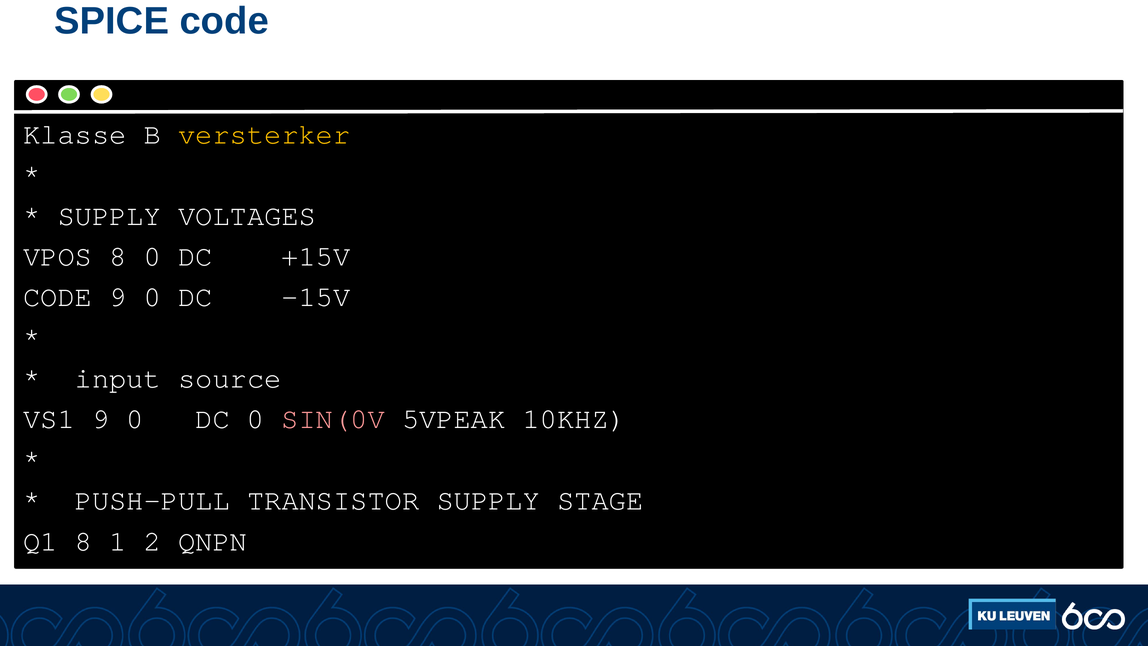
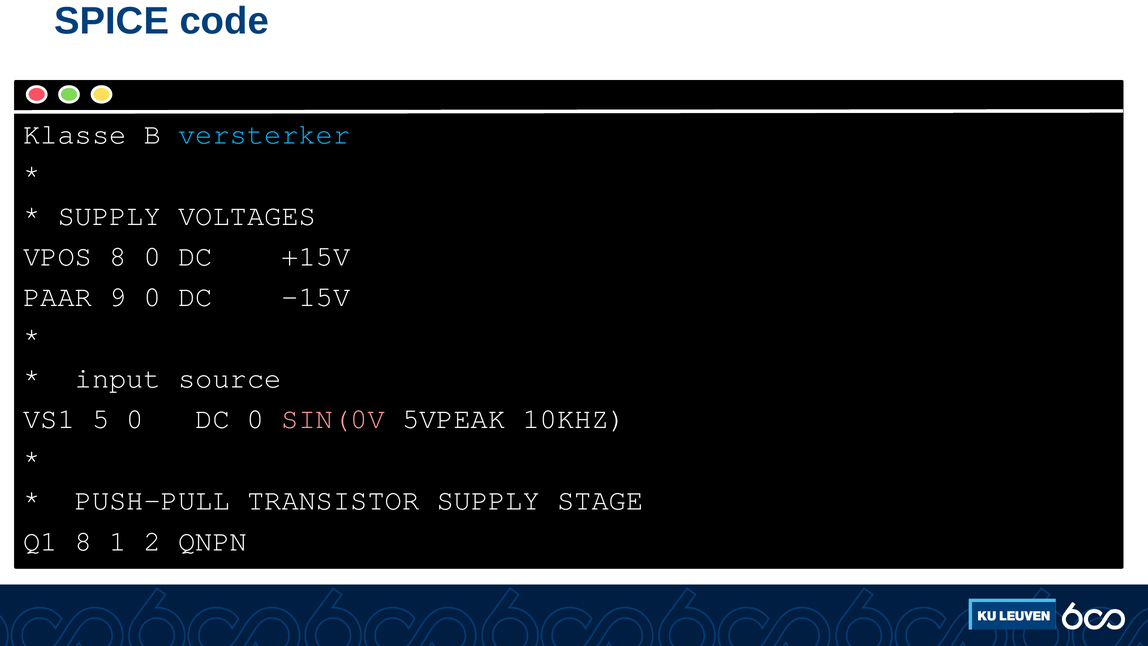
versterker colour: yellow -> light blue (264, 134)
CODE: CODE -> PAAR (58, 297)
VS1 9: 9 -> 5 (101, 419)
